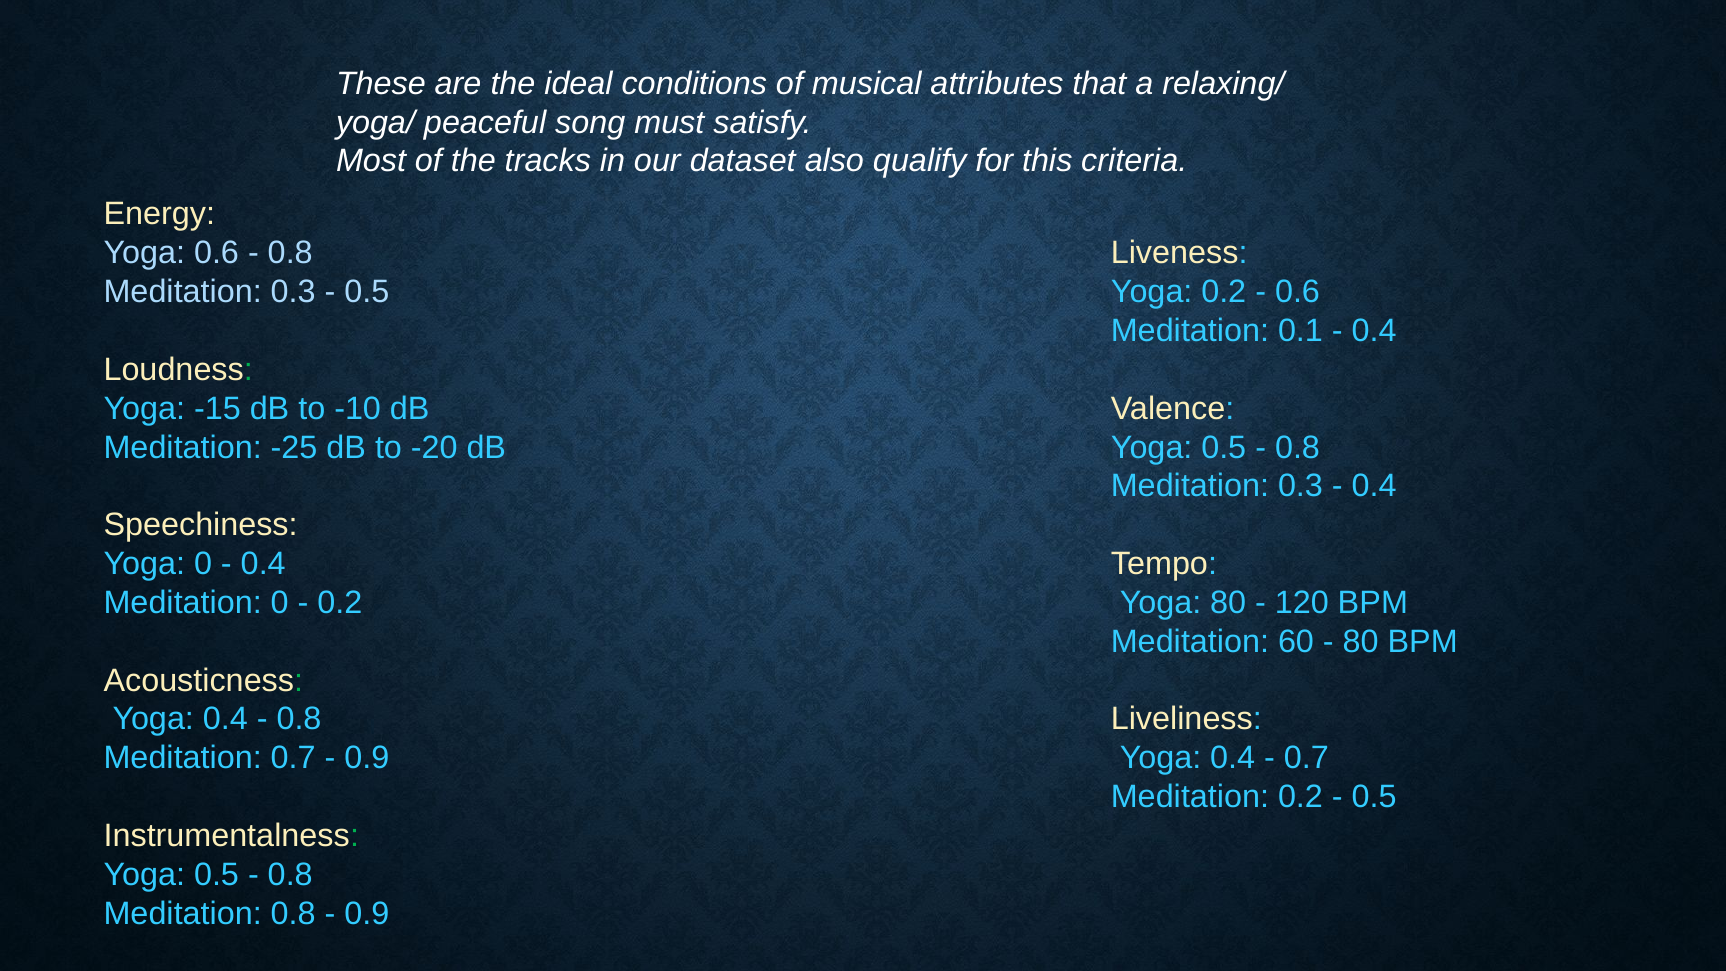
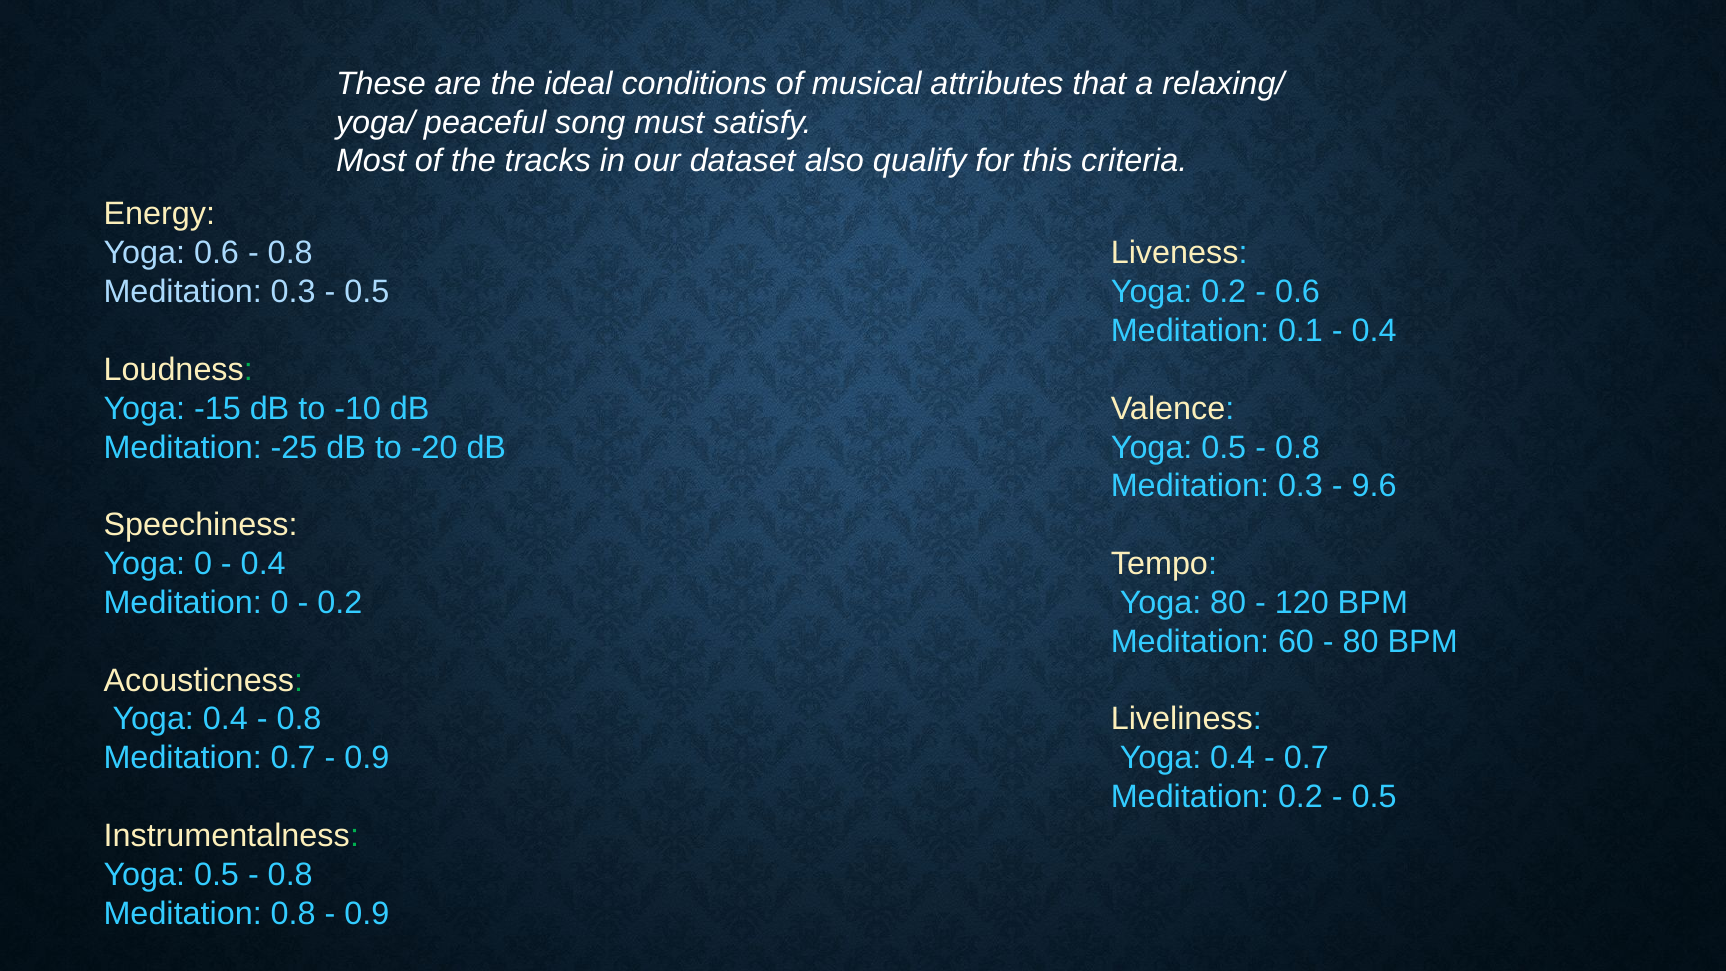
0.4: 0.4 -> 9.6 (1374, 486)
